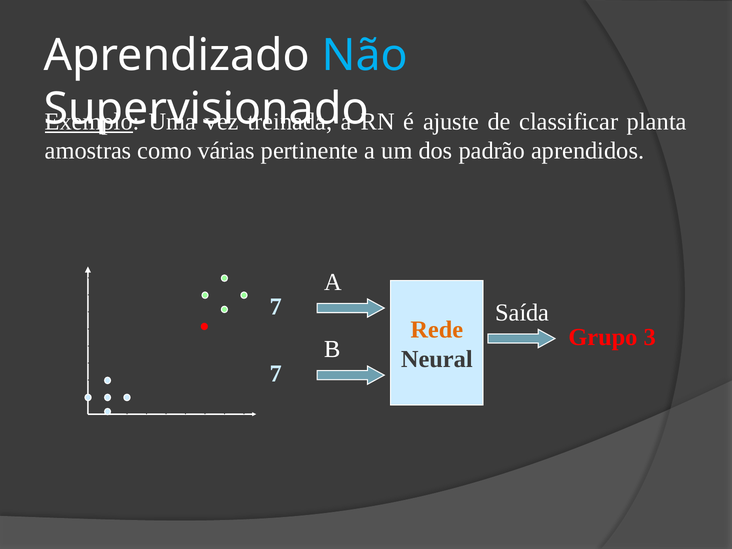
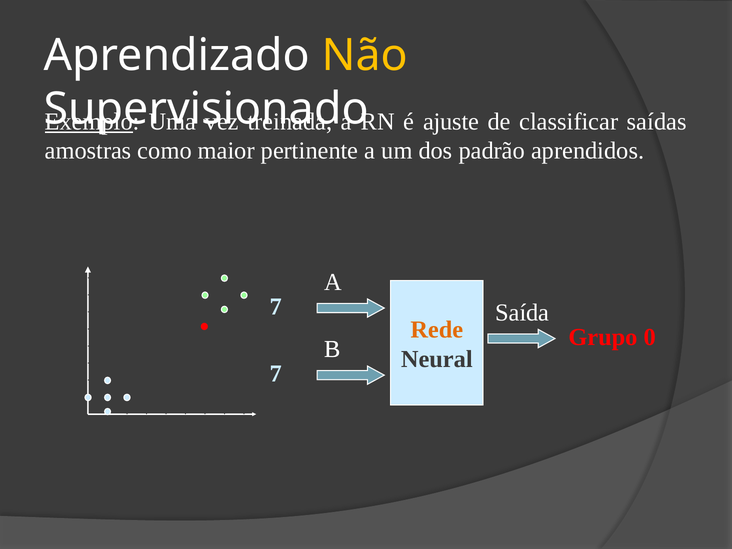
Não colour: light blue -> yellow (365, 56)
planta: planta -> saídas (657, 122)
várias: várias -> maior (226, 151)
3: 3 -> 0 (650, 337)
